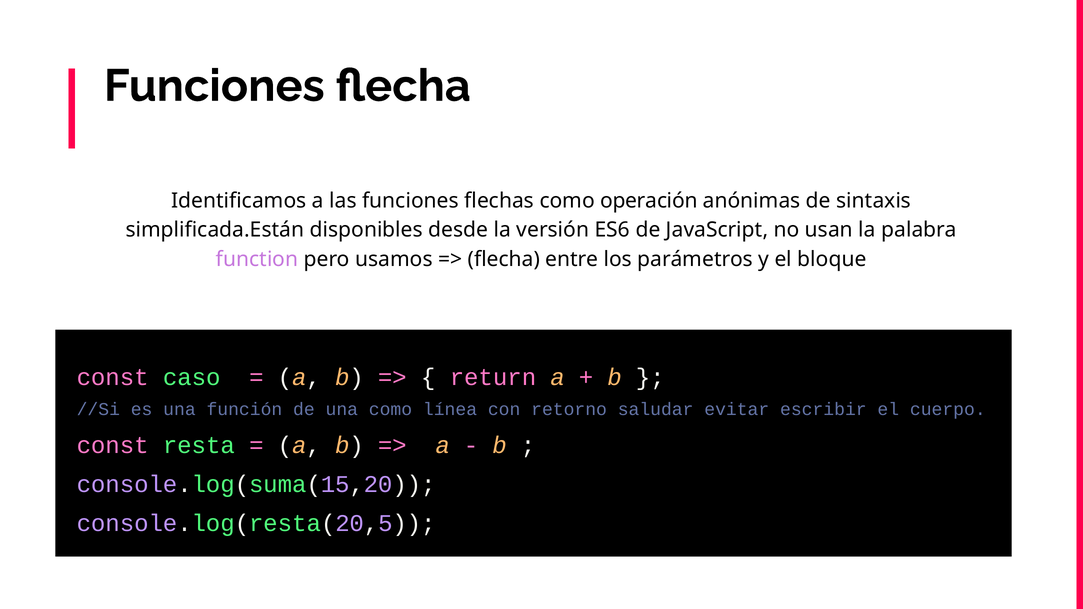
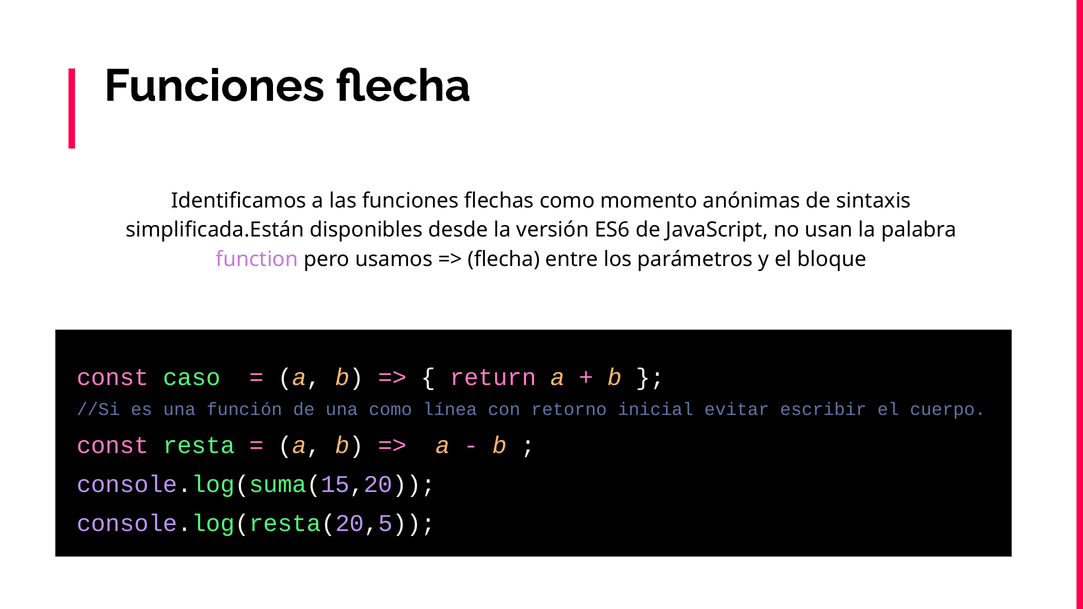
operación: operación -> momento (649, 201)
saludar: saludar -> inicial (656, 410)
